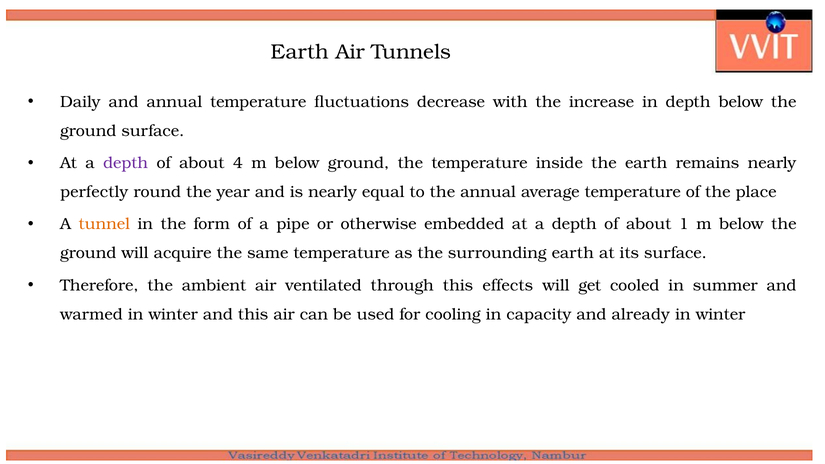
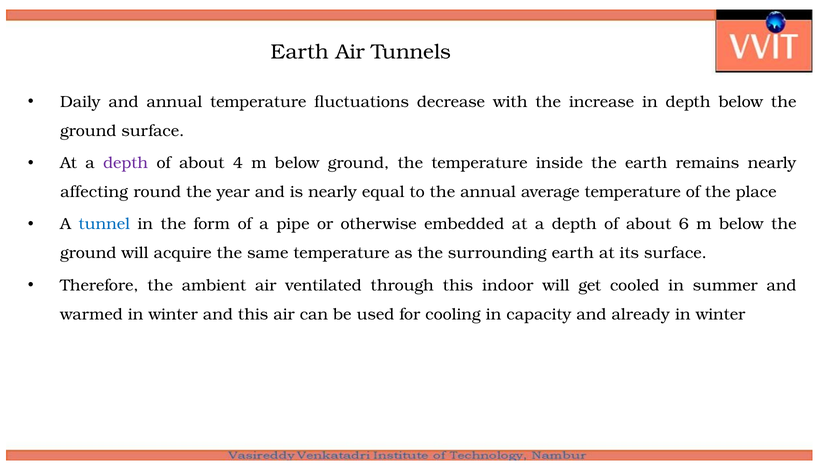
perfectly: perfectly -> affecting (94, 192)
tunnel colour: orange -> blue (104, 224)
1: 1 -> 6 (684, 224)
effects: effects -> indoor (508, 285)
